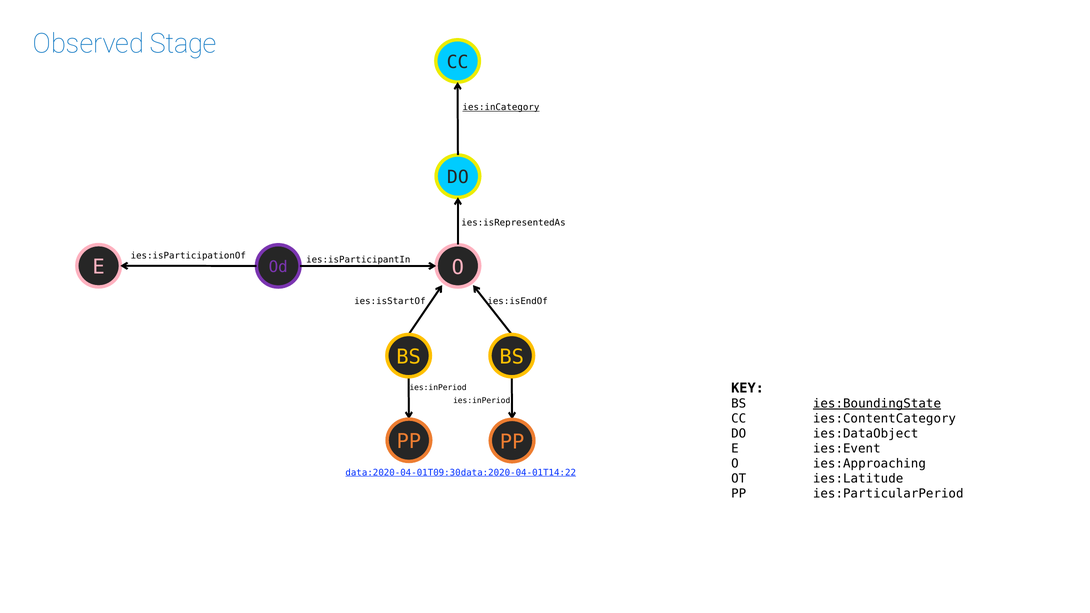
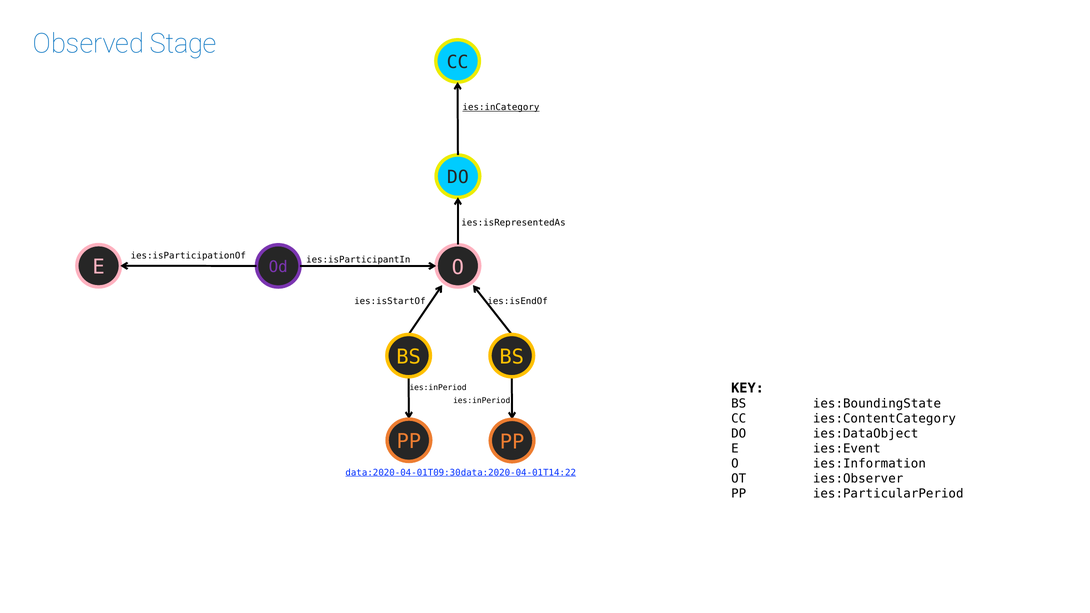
ies:BoundingState underline: present -> none (877, 404)
ies:Approaching: ies:Approaching -> ies:Information (869, 464)
ies:Latitude: ies:Latitude -> ies:Observer (858, 479)
